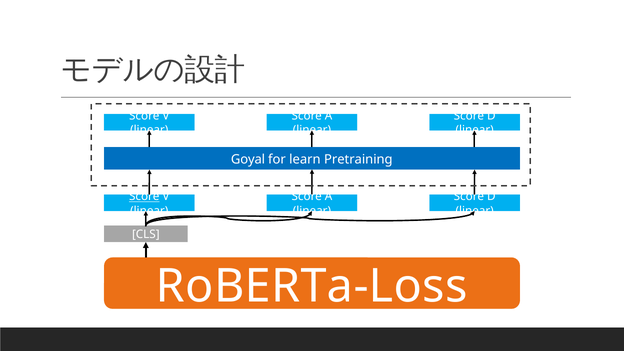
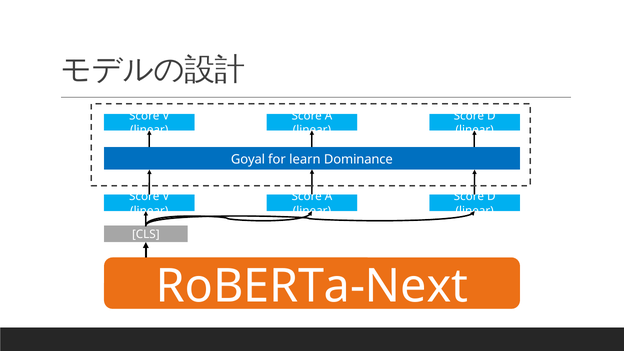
Pretraining: Pretraining -> Dominance (358, 159)
Score underline: present -> none (144, 197)
RoBERTa-Loss: RoBERTa-Loss -> RoBERTa-Next (312, 286)
